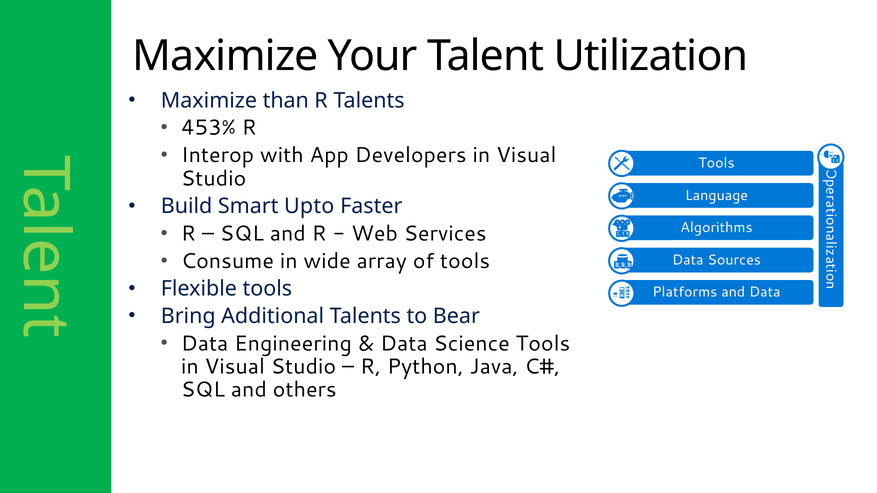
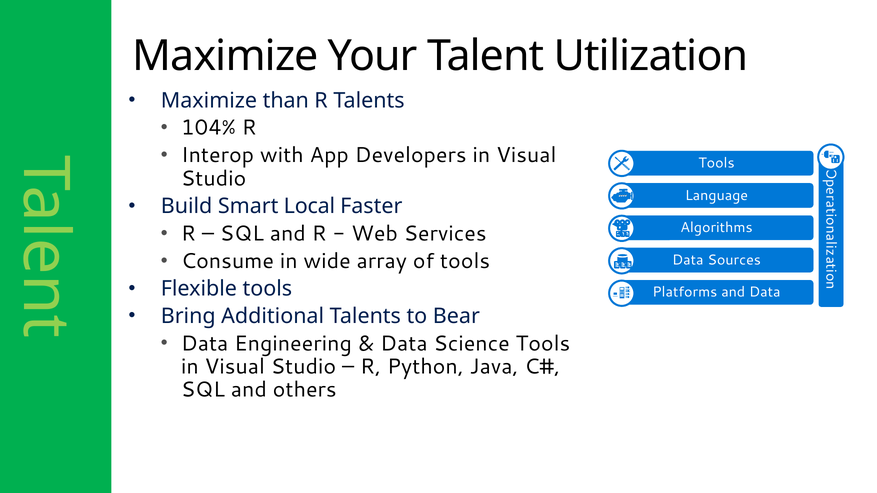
453%: 453% -> 104% (208, 128)
Upto: Upto -> Local (309, 206)
